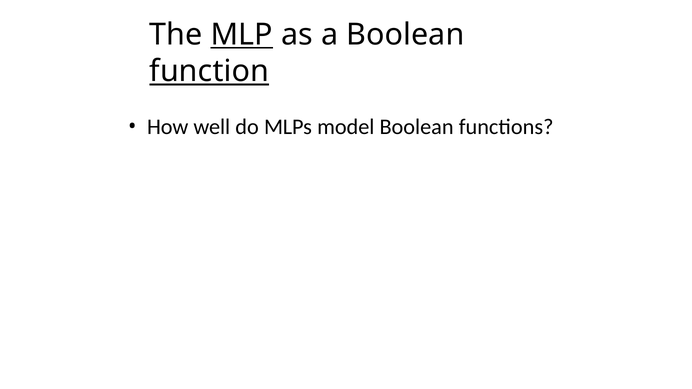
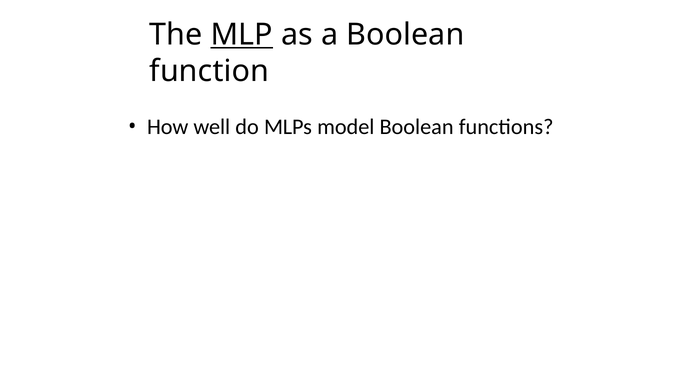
function underline: present -> none (209, 71)
